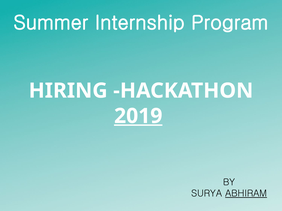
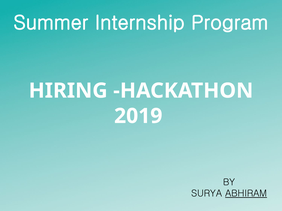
2019 underline: present -> none (138, 116)
